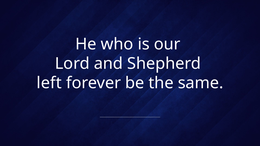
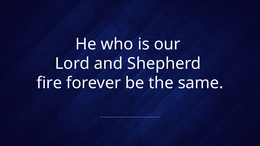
left: left -> fire (49, 83)
